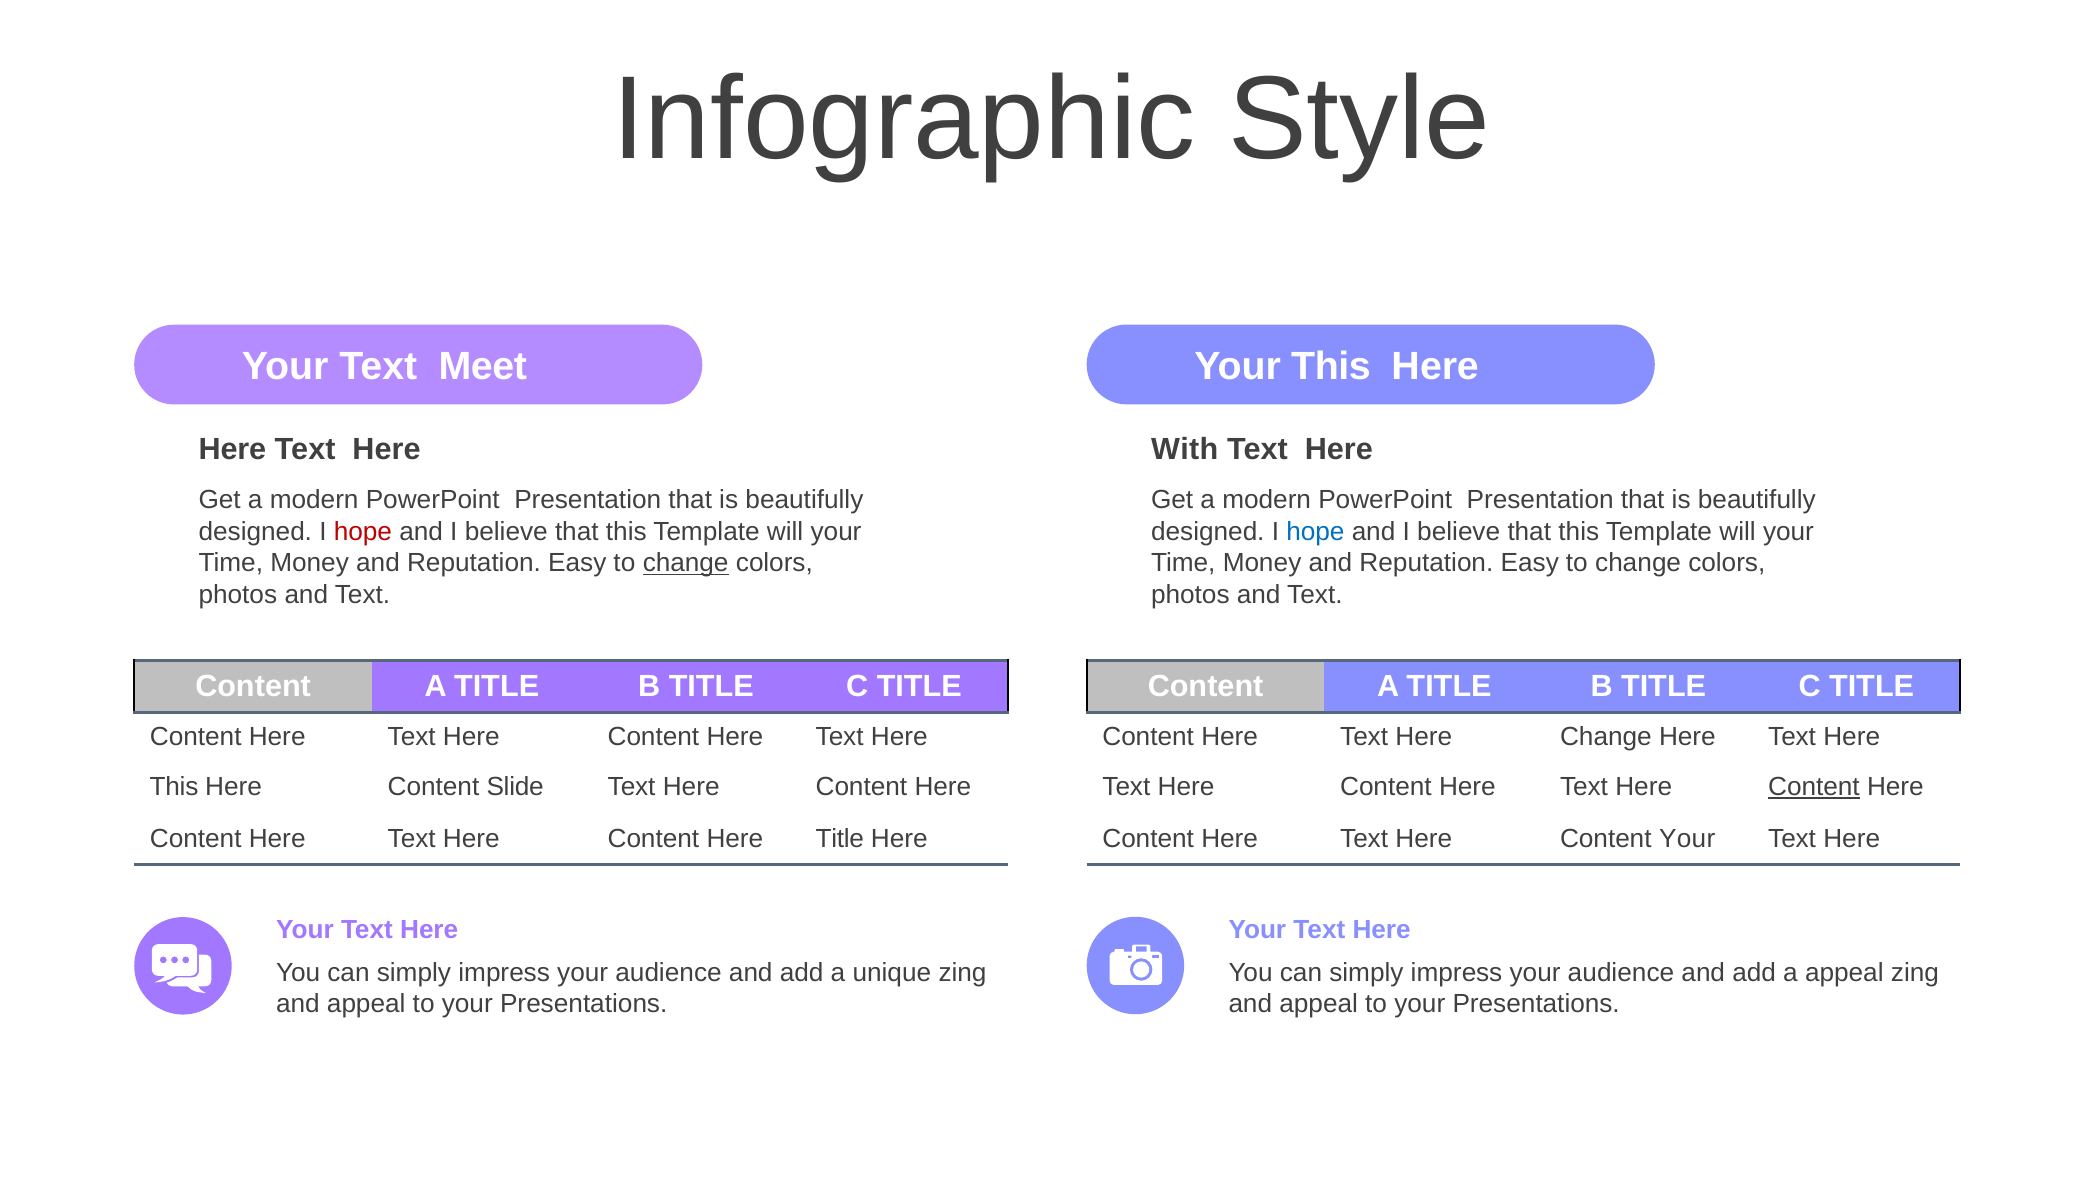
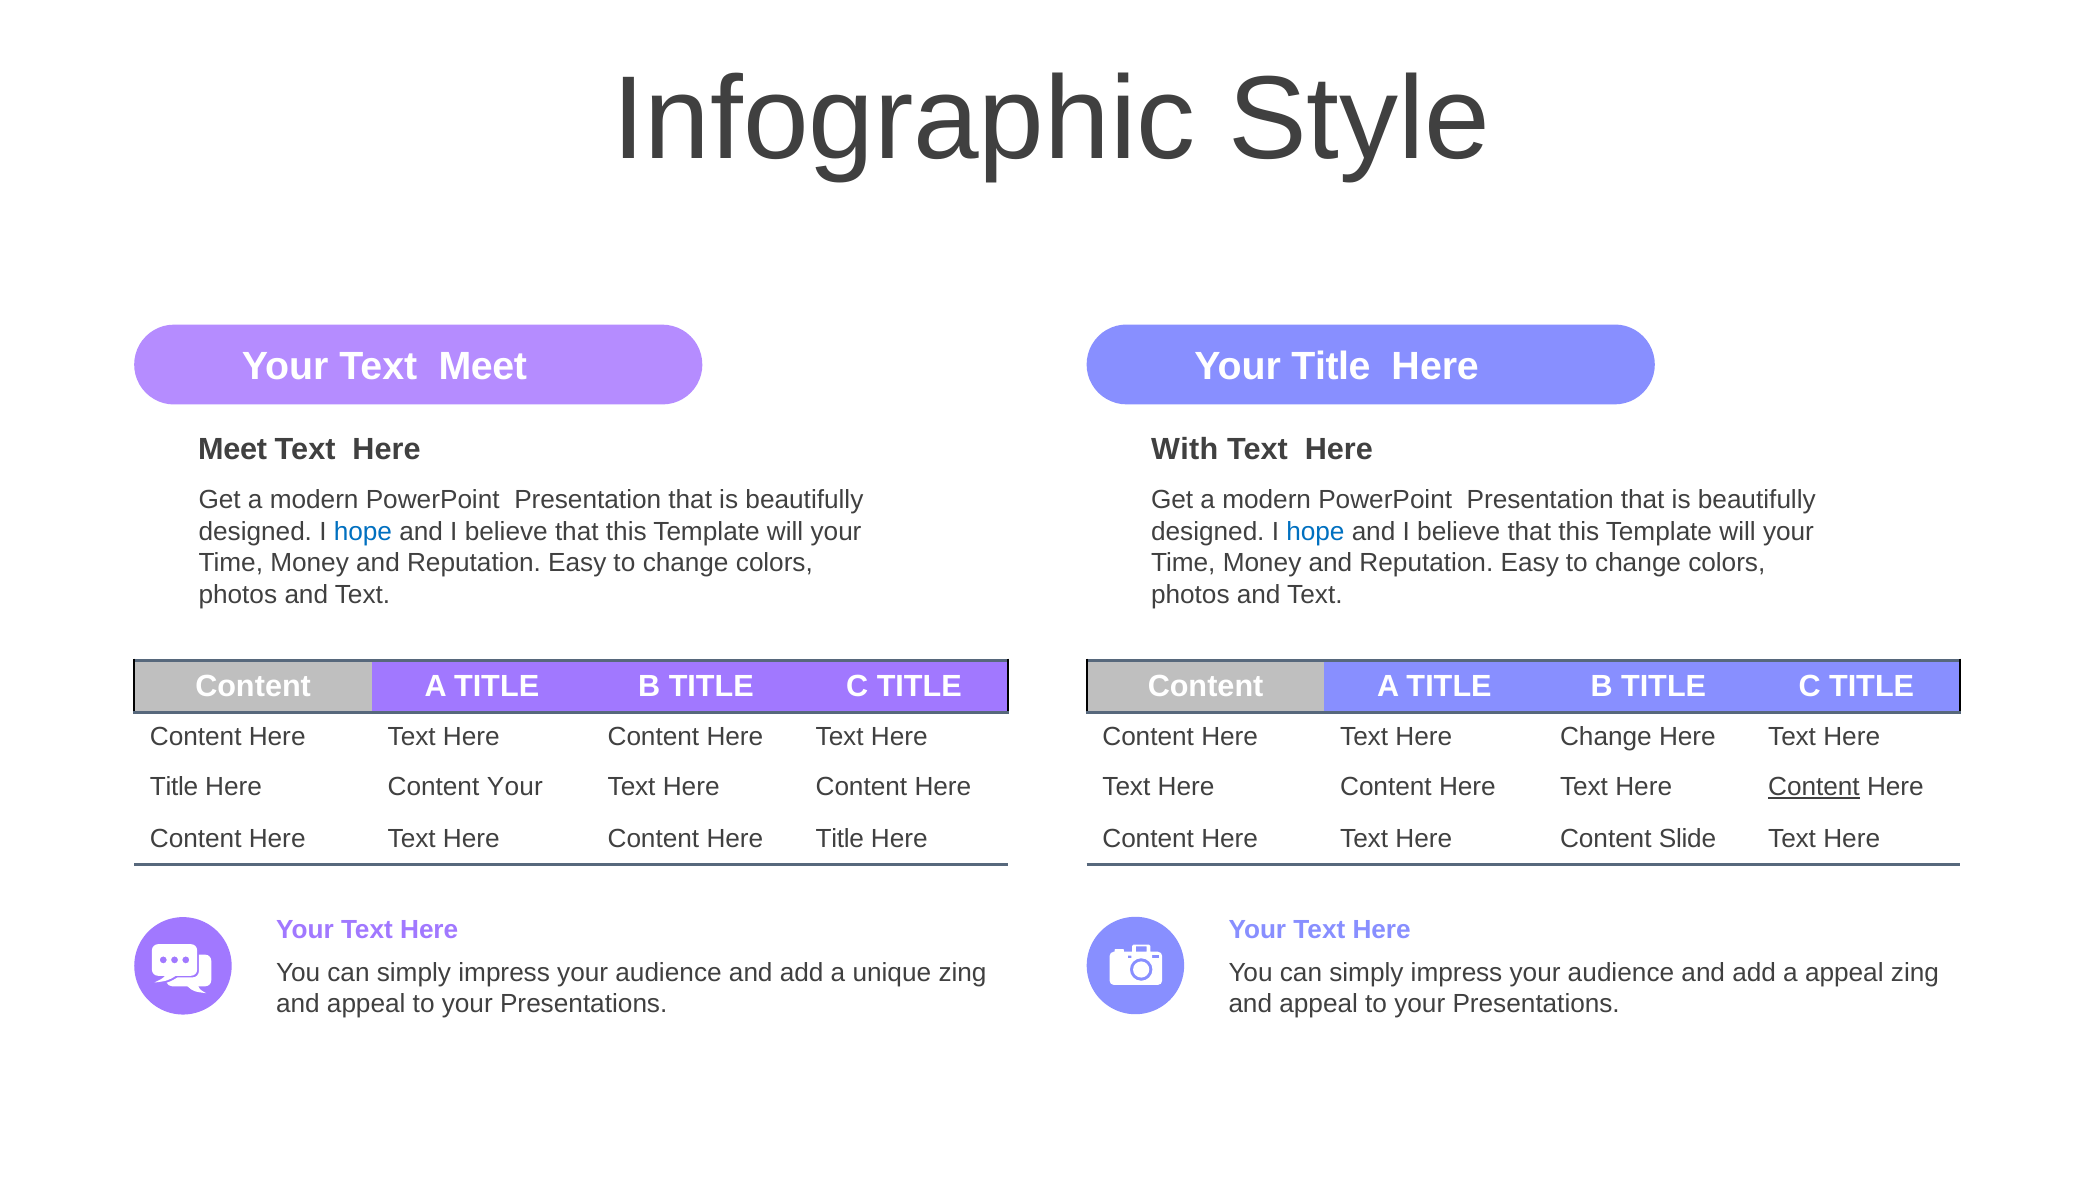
Your This: This -> Title (1331, 367)
Here: Here -> Meet (233, 450)
hope colour: red -> blue (363, 532)
change underline: present -> none (686, 563)
This: This -> Title (174, 787)
Content Slide: Slide -> Your (515, 787)
Content Your: Your -> Slide (1687, 839)
